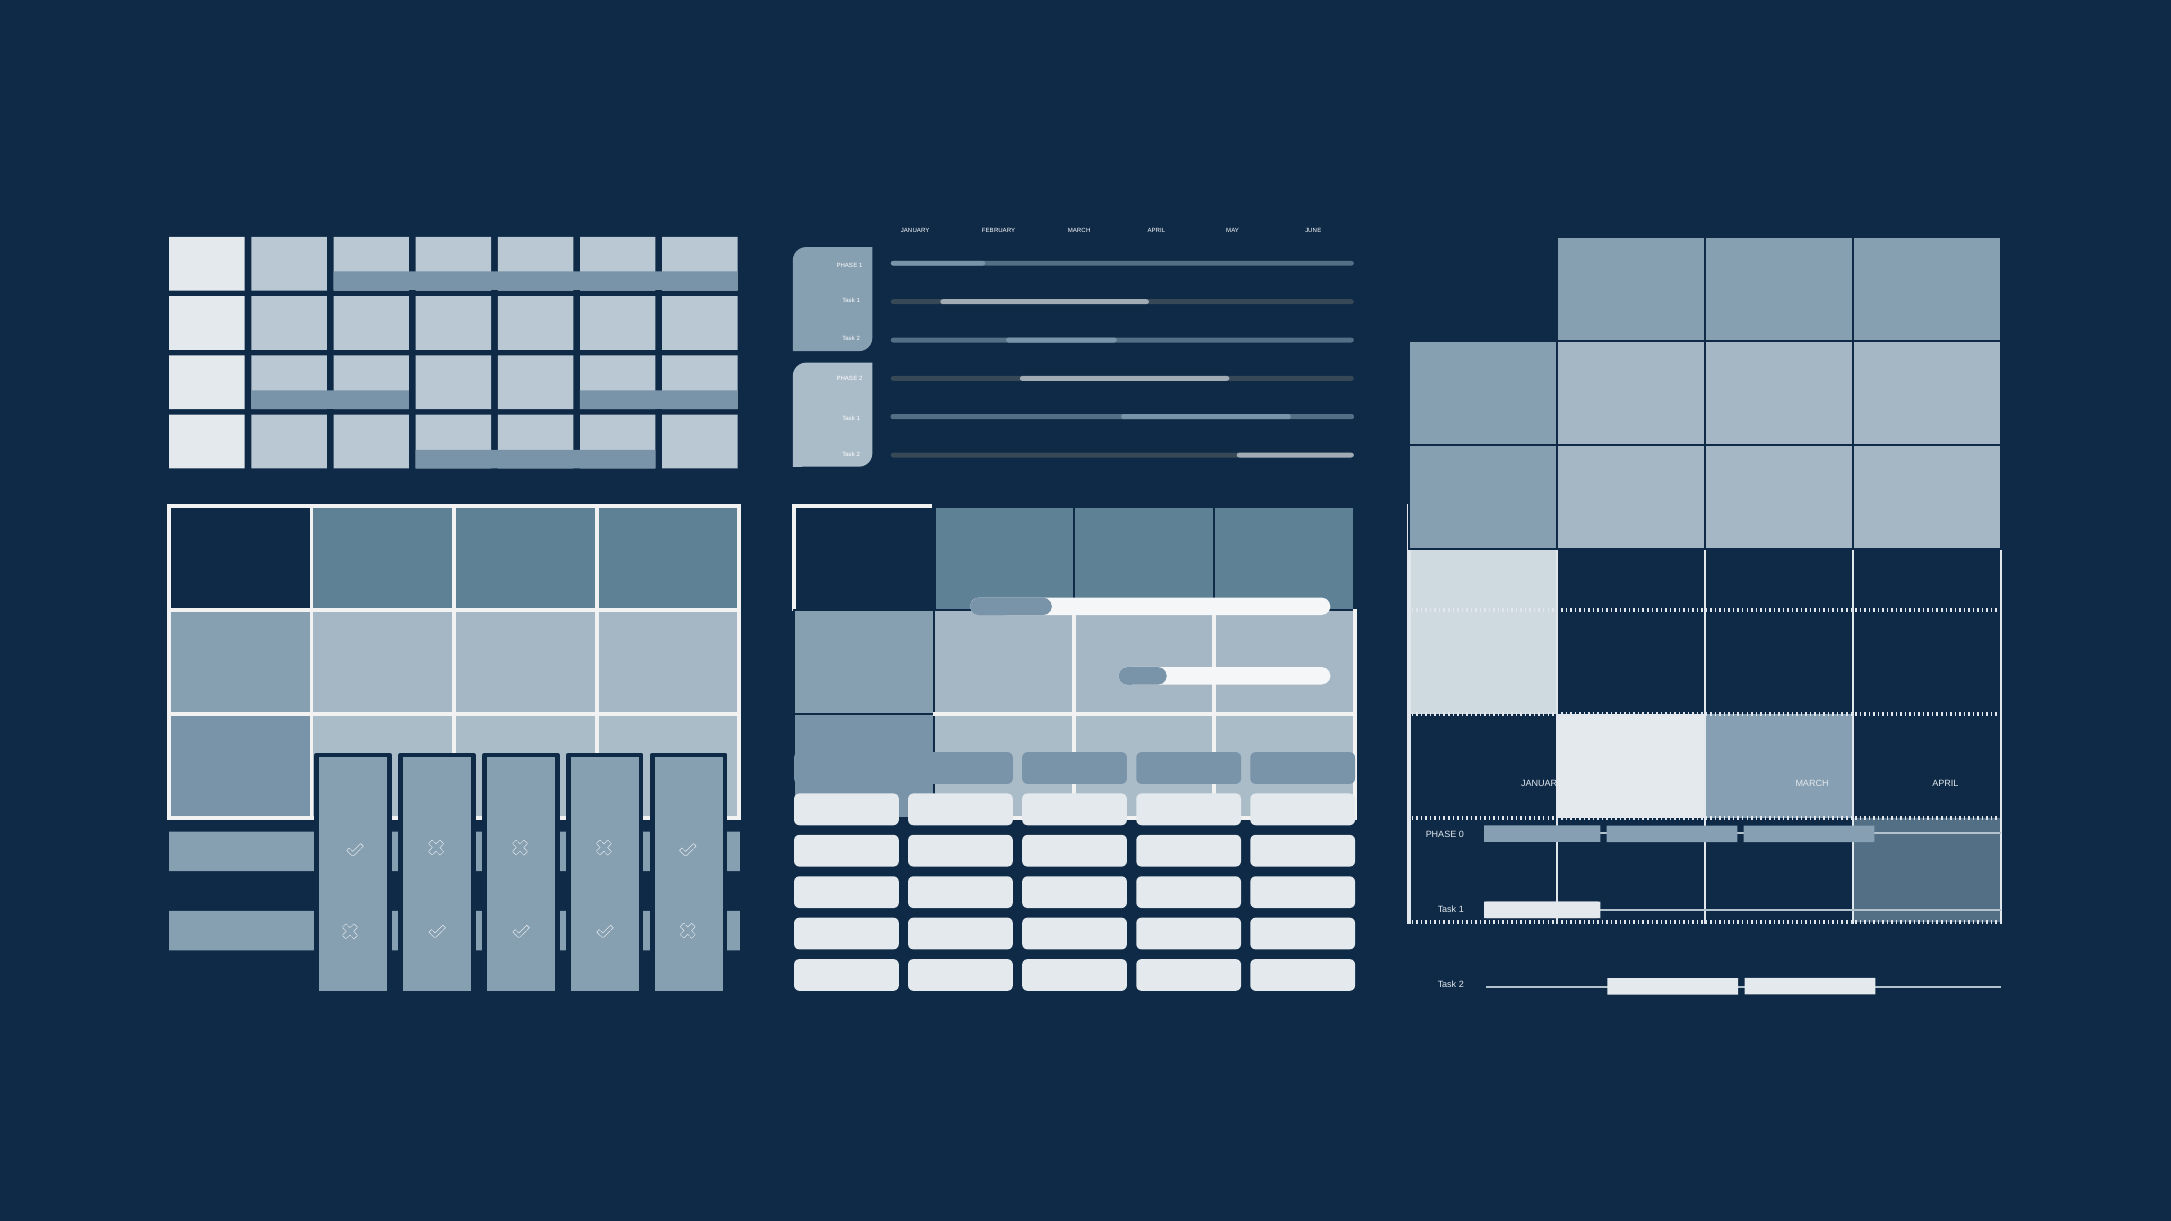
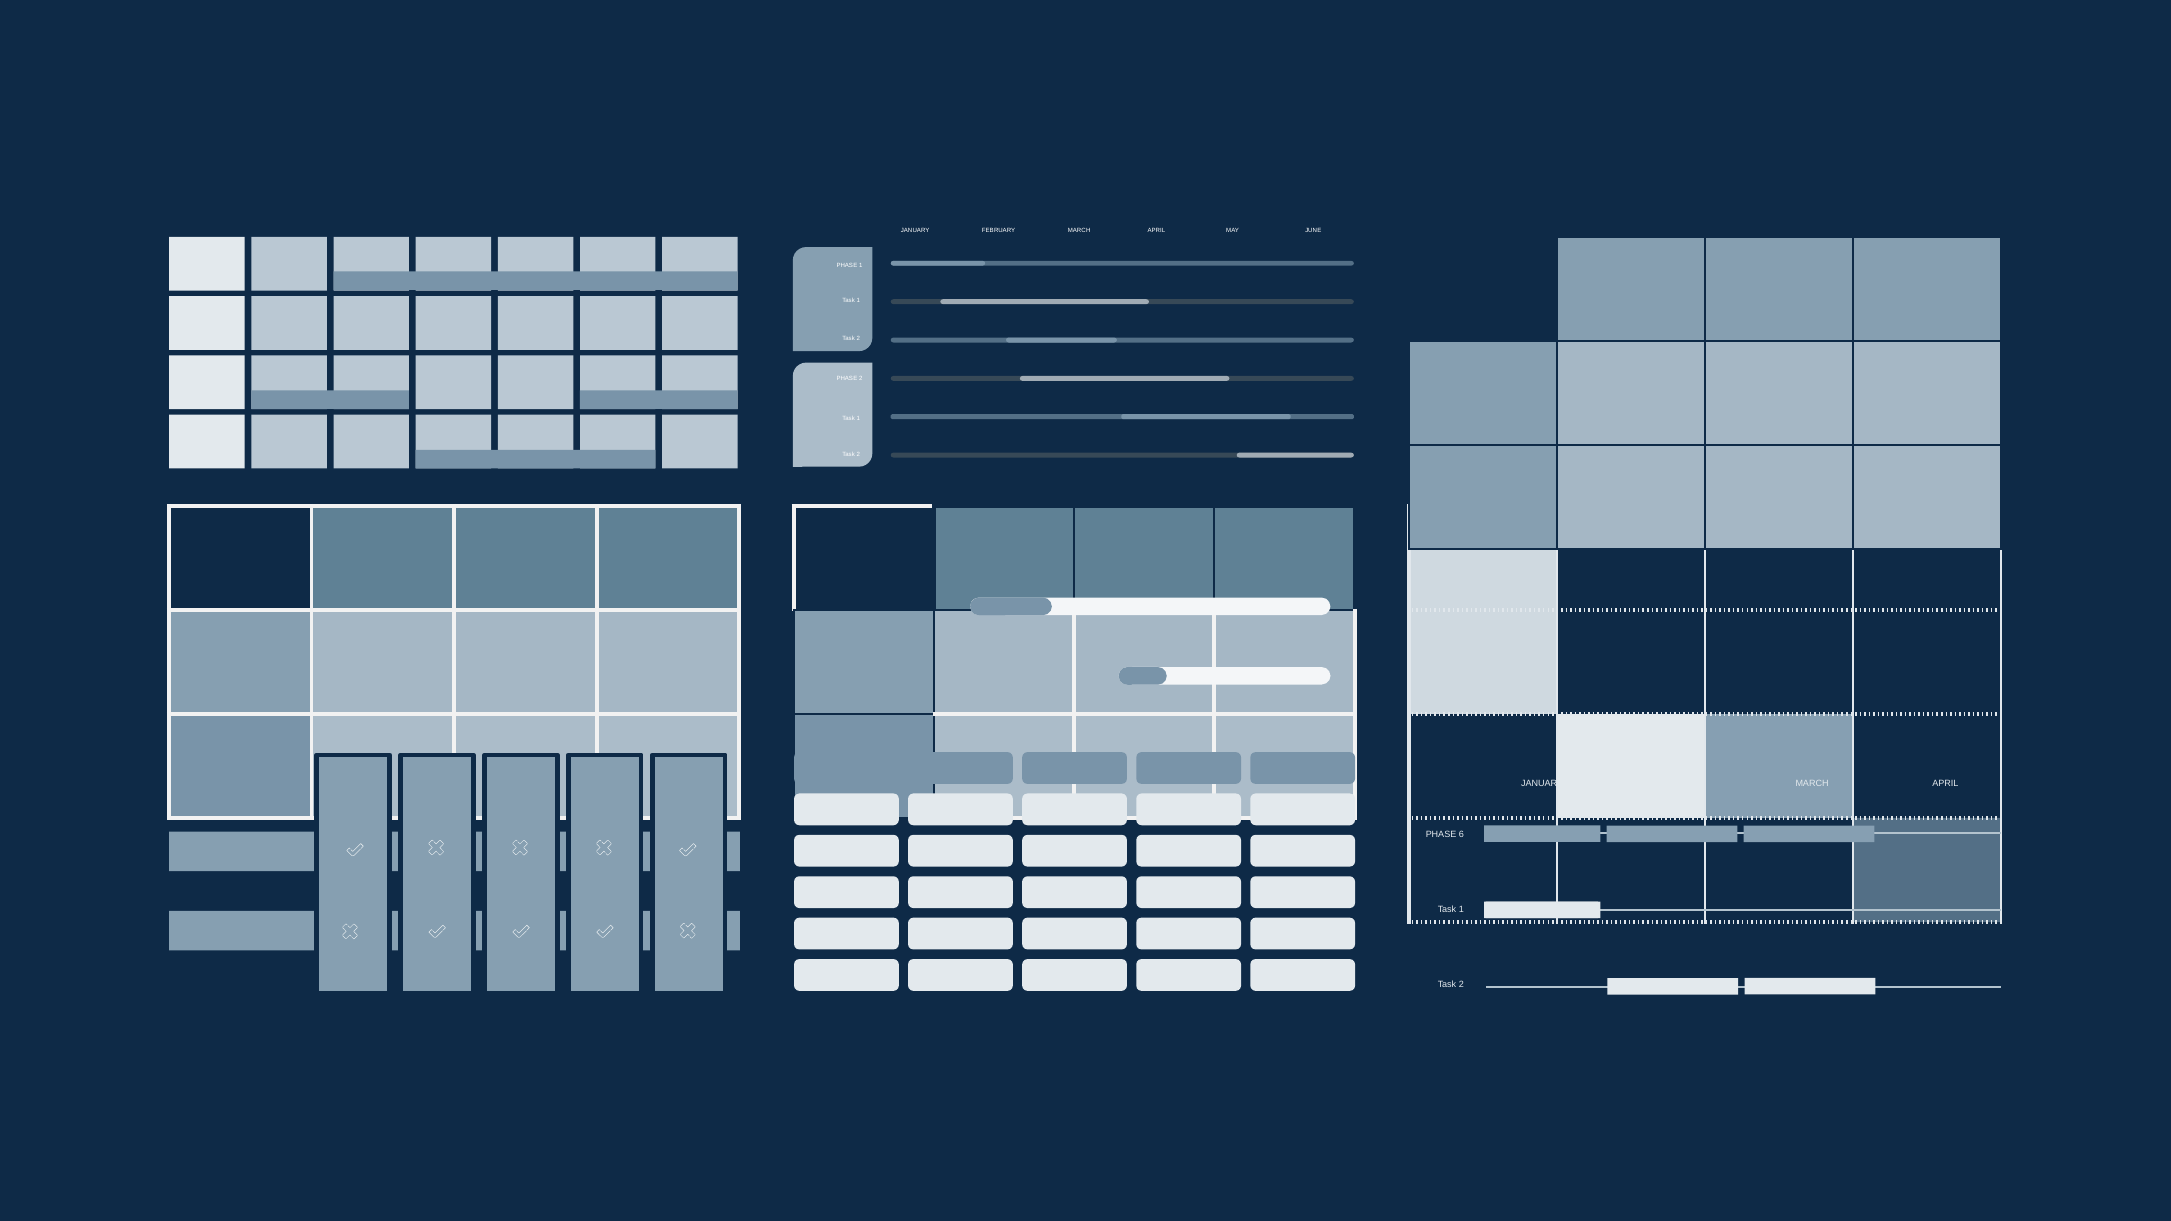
0: 0 -> 6 (1461, 834)
